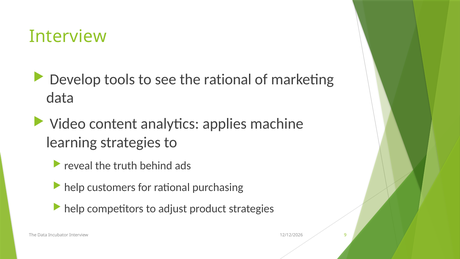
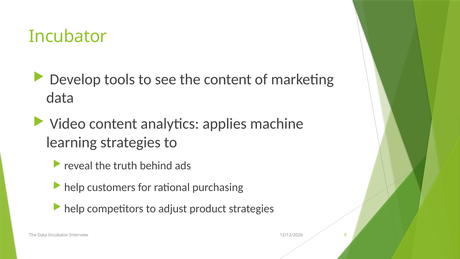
Interview: Interview -> Incubator (68, 36)
the rational: rational -> content (228, 79)
